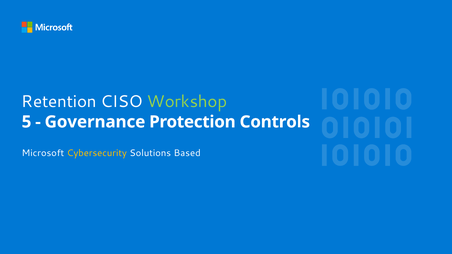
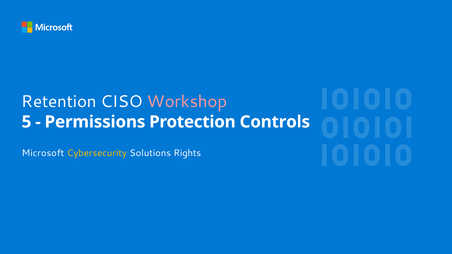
Workshop colour: light green -> pink (187, 102)
Governance: Governance -> Permissions (95, 122)
Based: Based -> Rights (187, 153)
